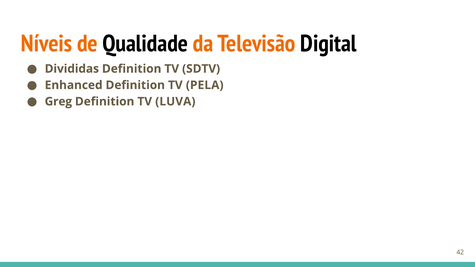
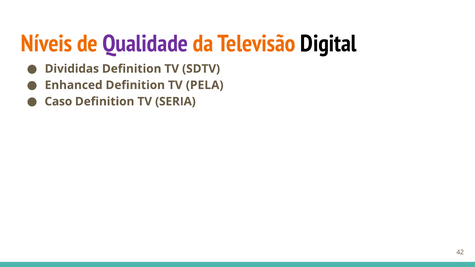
Qualidade colour: black -> purple (145, 44)
Greg: Greg -> Caso (58, 102)
LUVA: LUVA -> SERIA (175, 102)
